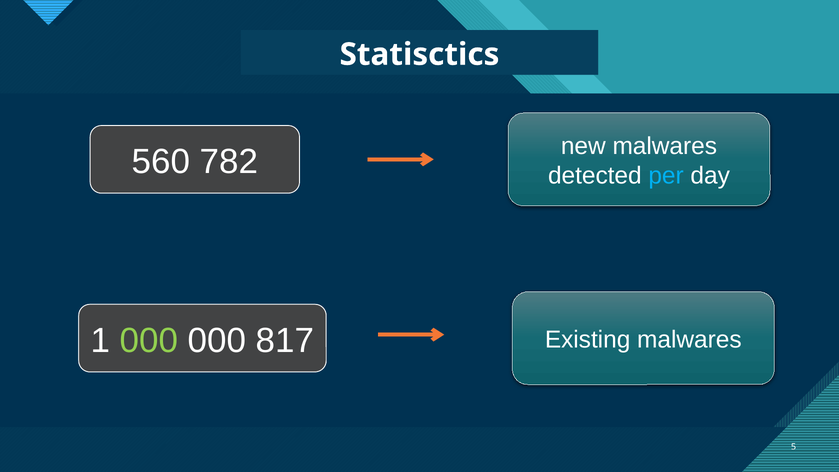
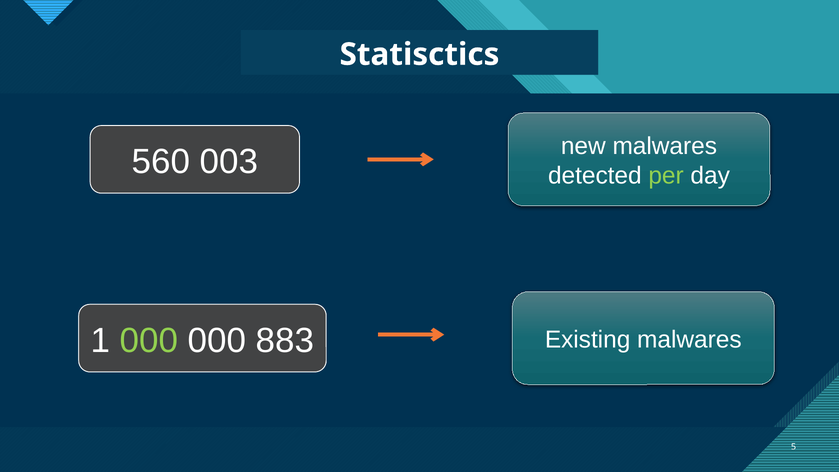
782: 782 -> 003 (229, 162)
per colour: light blue -> light green (666, 176)
817: 817 -> 883 (285, 340)
